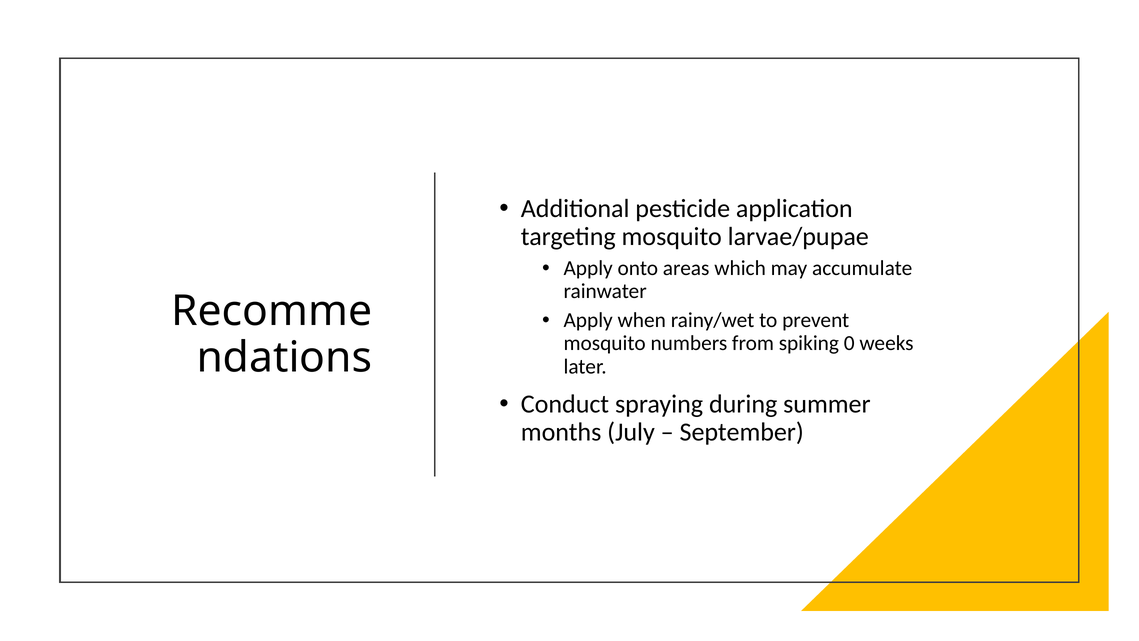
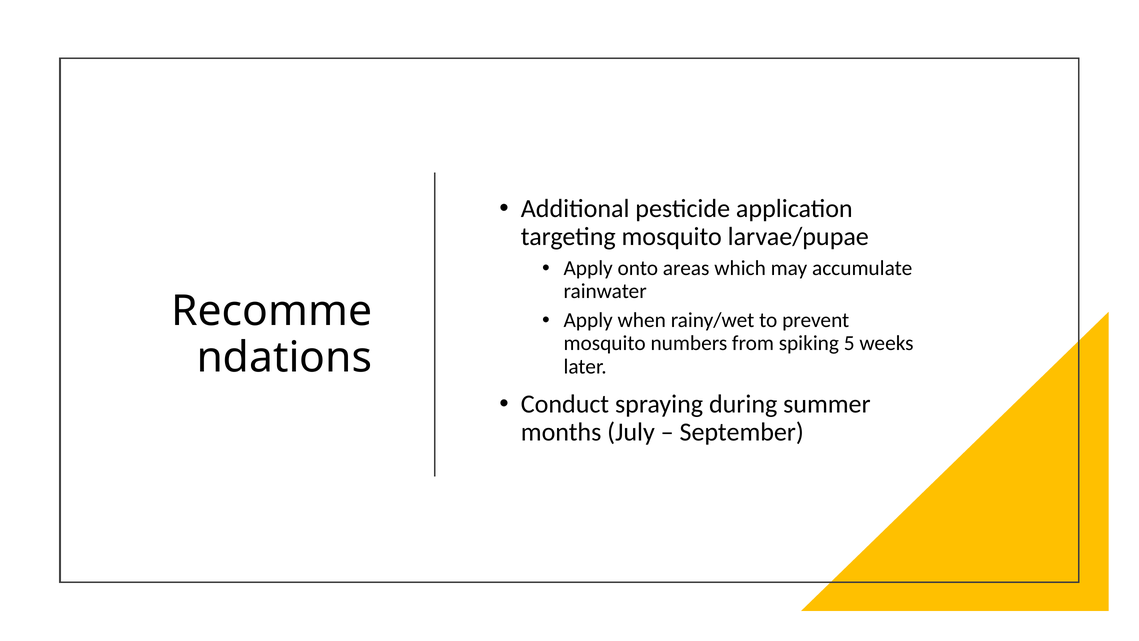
0: 0 -> 5 (849, 343)
